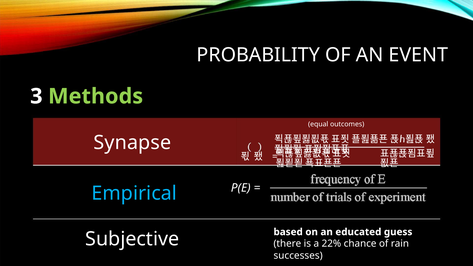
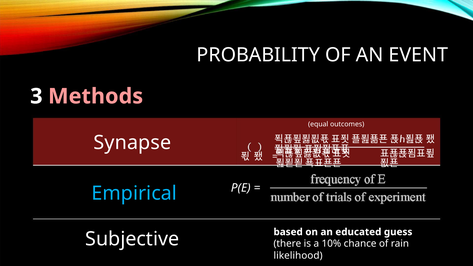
Methods colour: light green -> pink (96, 96)
22%: 22% -> 10% (331, 244)
successes: successes -> likelihood (298, 256)
